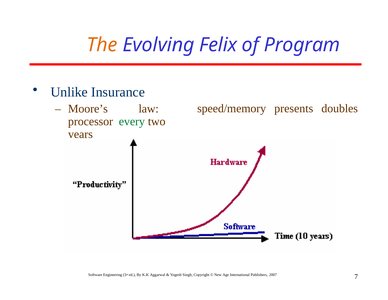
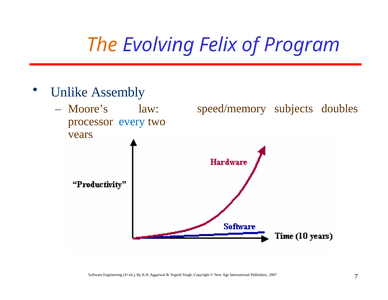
Insurance: Insurance -> Assembly (118, 92)
presents: presents -> subjects (294, 109)
every colour: green -> blue (132, 121)
